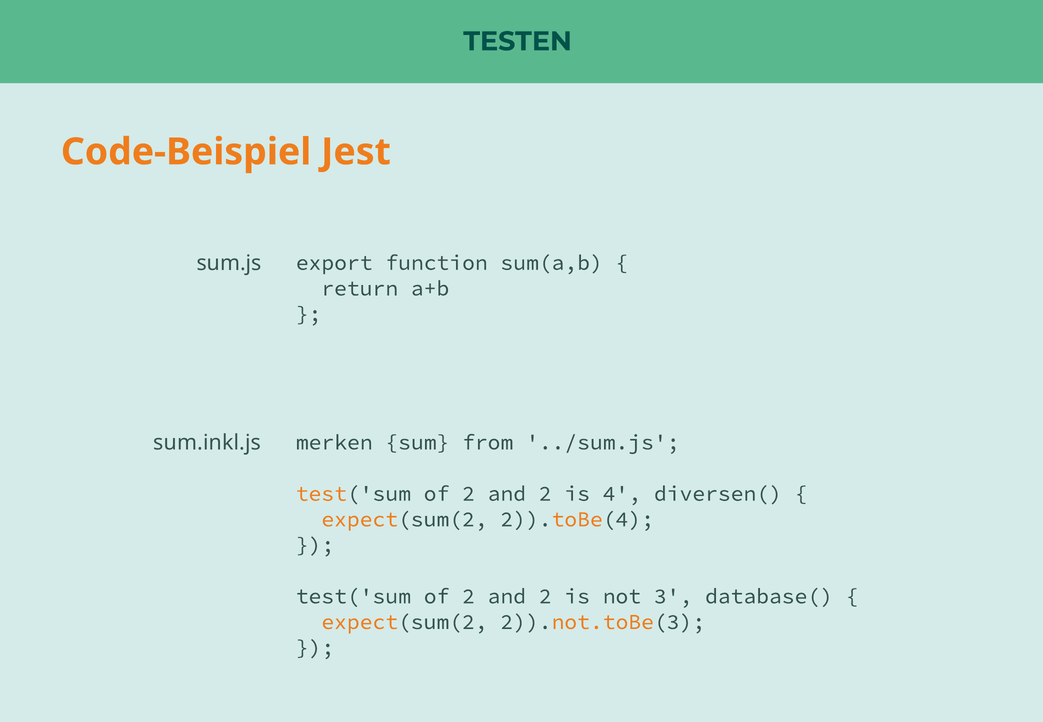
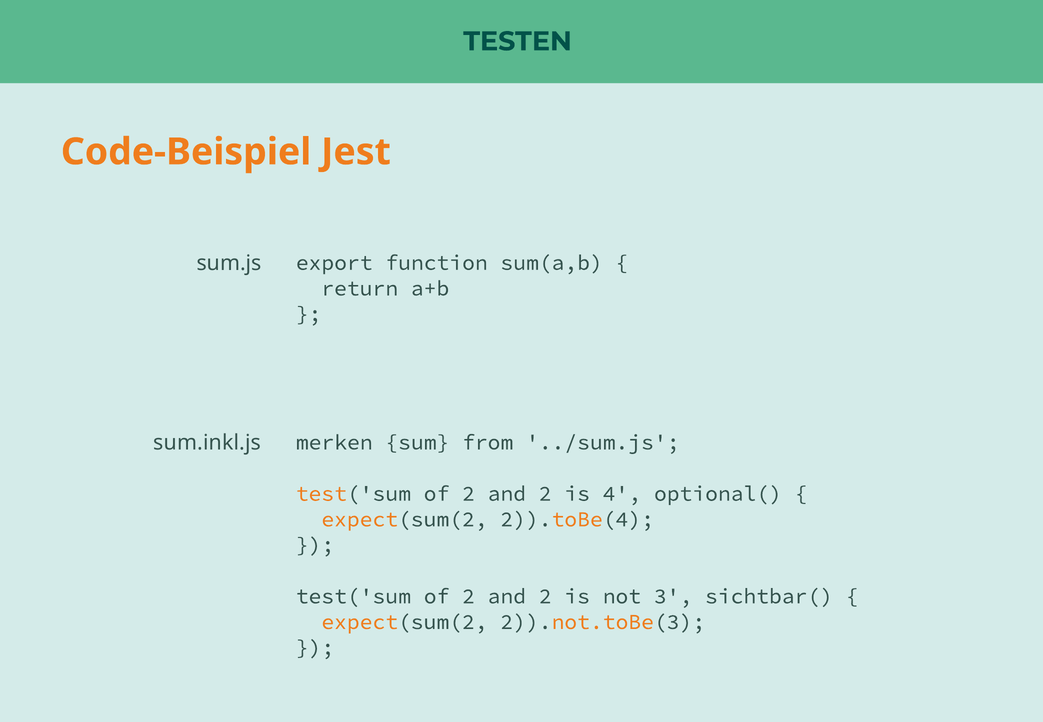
diversen(: diversen( -> optional( (718, 494)
database(: database( -> sichtbar( (769, 596)
